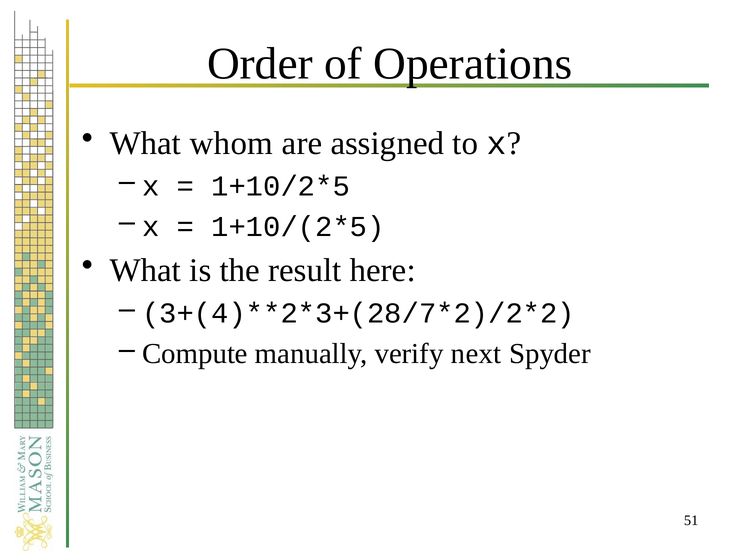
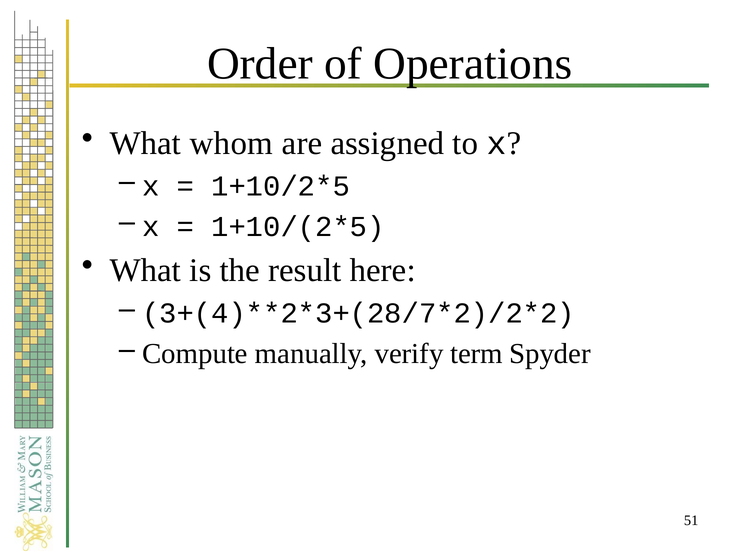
next: next -> term (476, 354)
